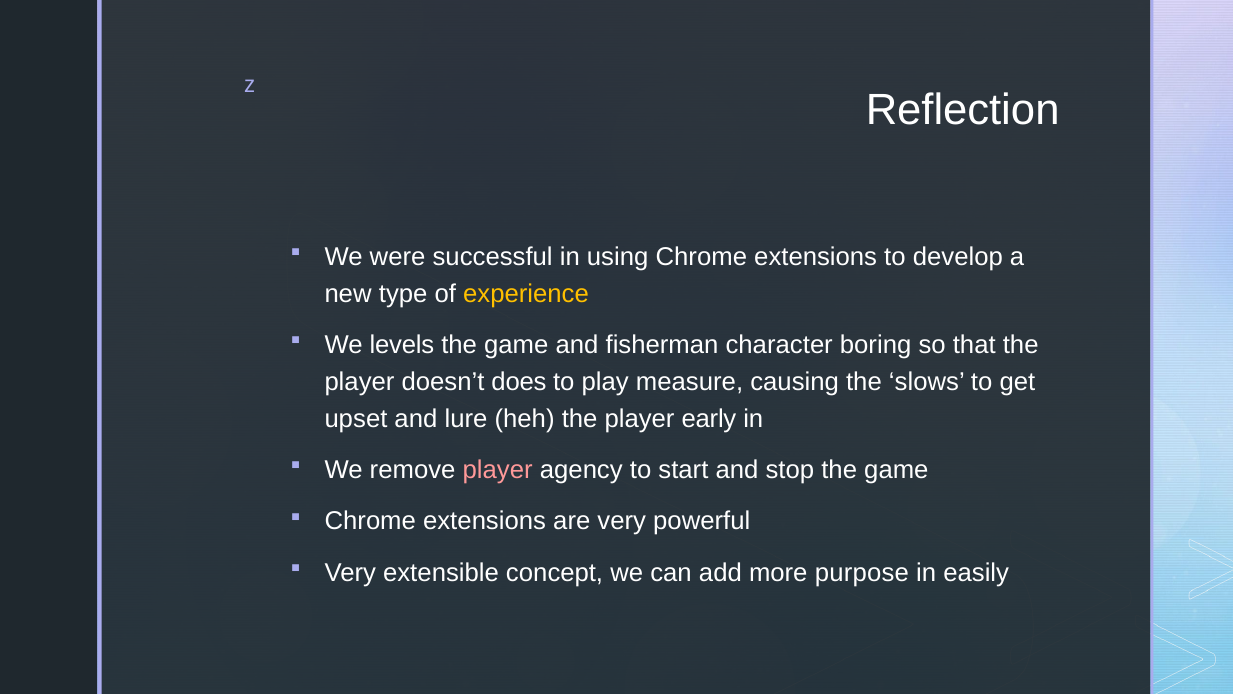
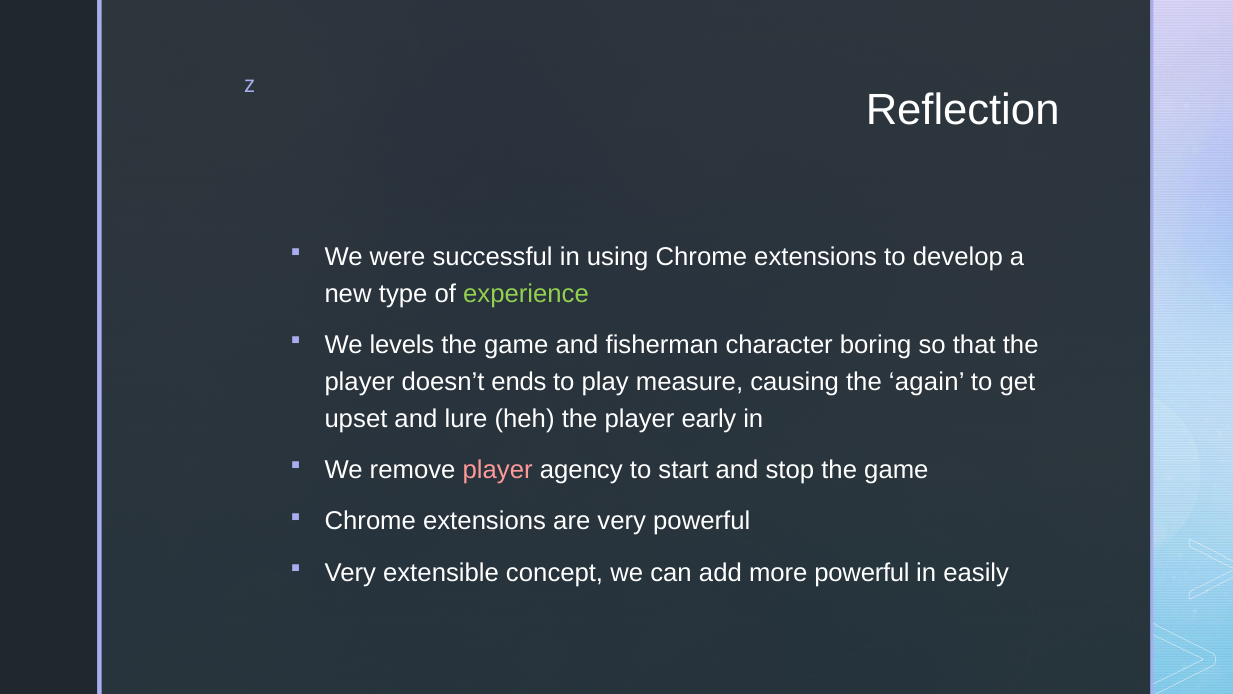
experience colour: yellow -> light green (526, 294)
does: does -> ends (519, 382)
slows: slows -> again (927, 382)
more purpose: purpose -> powerful (862, 572)
